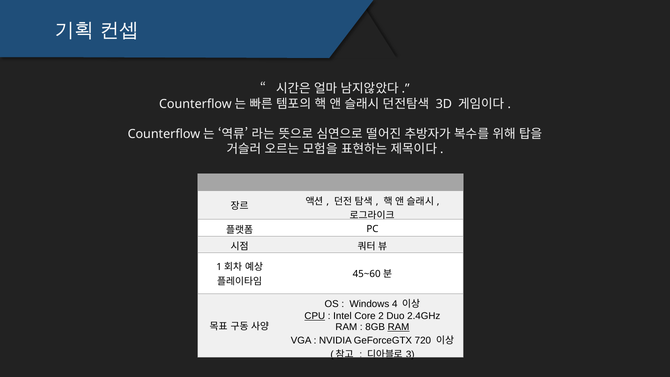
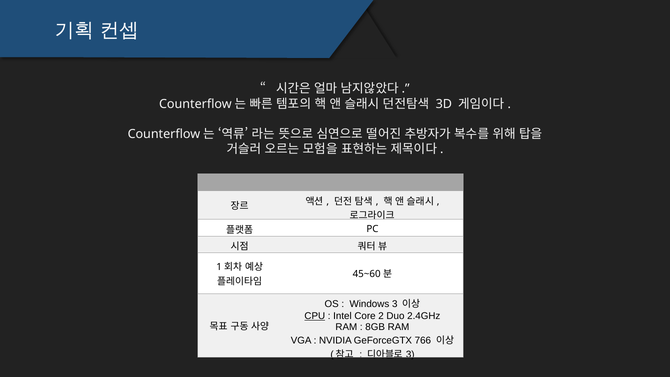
Windows 4: 4 -> 3 (395, 304)
RAM underline: present -> none (399, 327)
720: 720 -> 766 (423, 340)
